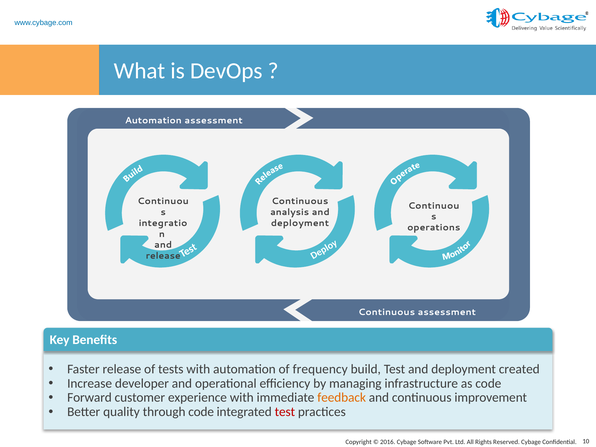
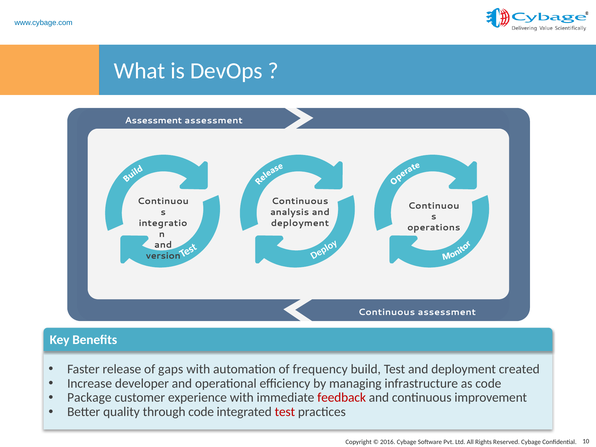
Automation: Automation -> Assessment (153, 120)
release: release -> version (163, 256)
tests: tests -> gaps (171, 369)
Forward: Forward -> Package (89, 398)
feedback colour: orange -> red (342, 398)
